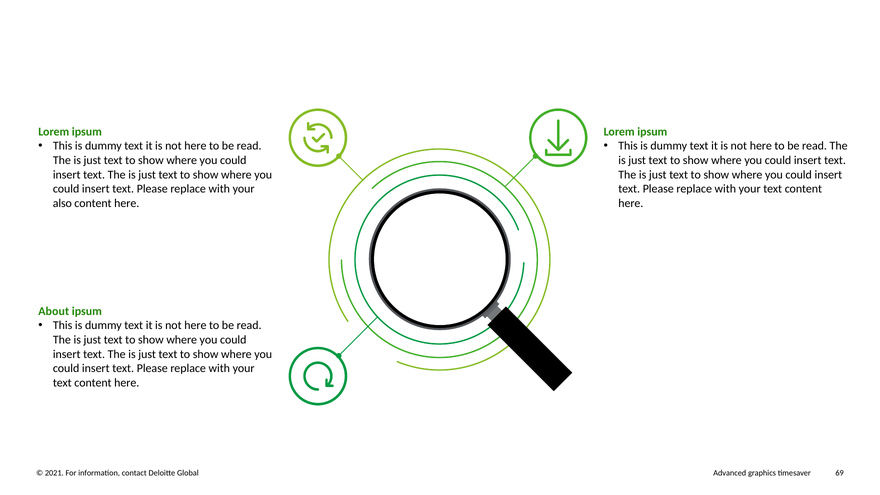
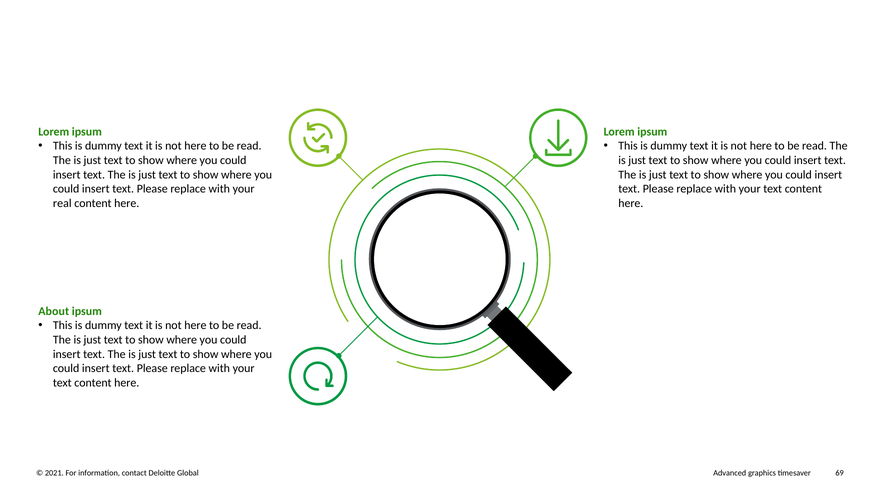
also: also -> real (62, 203)
